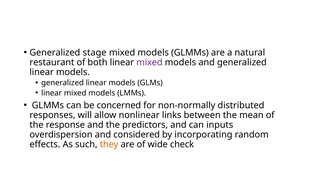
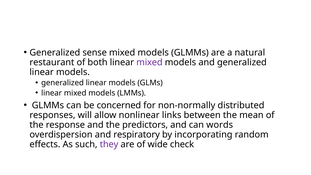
stage: stage -> sense (95, 53)
inputs: inputs -> words (220, 125)
considered: considered -> respiratory (137, 135)
they colour: orange -> purple (109, 144)
